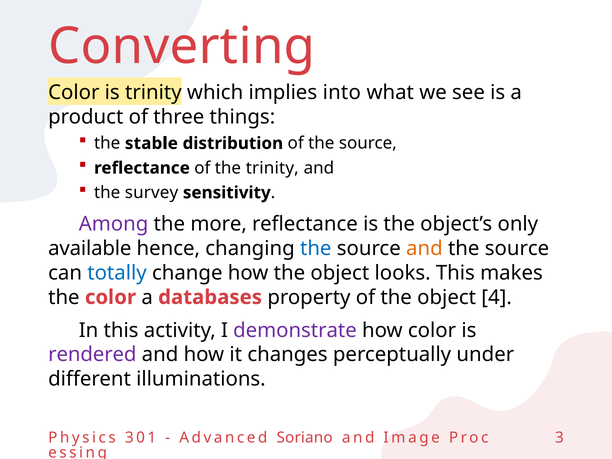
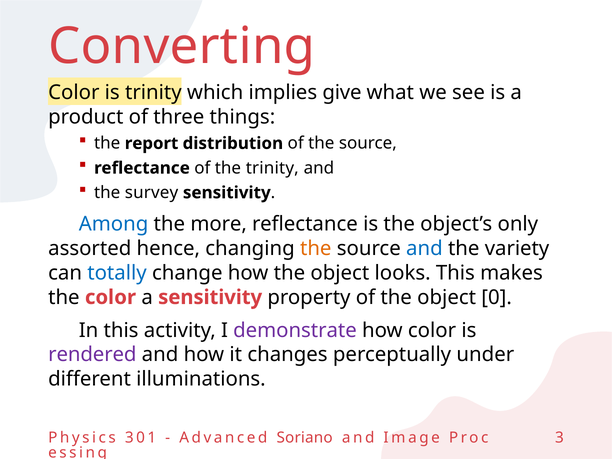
into: into -> give (342, 92)
stable: stable -> report (152, 143)
Among colour: purple -> blue (114, 224)
available: available -> assorted (90, 248)
the colour: blue -> orange (316, 248)
and colour: orange -> blue (424, 248)
source: source -> variety (517, 248)
a databases: databases -> sensitivity (210, 297)
4: 4 -> 0 (497, 297)
